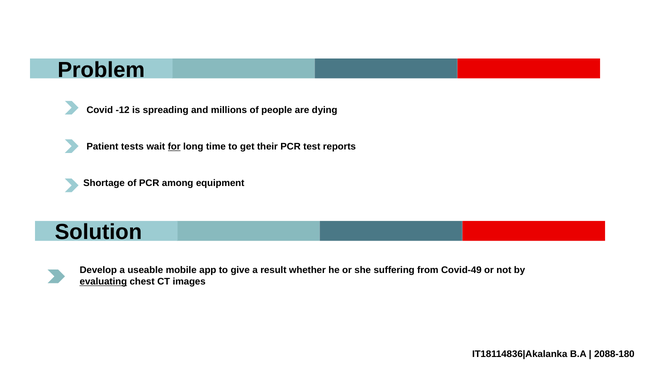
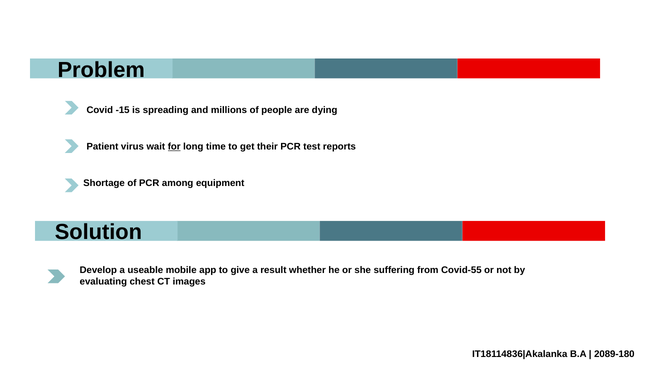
-12: -12 -> -15 (123, 110)
tests: tests -> virus (132, 147)
Covid-49: Covid-49 -> Covid-55 (461, 270)
evaluating underline: present -> none (103, 282)
2088-180: 2088-180 -> 2089-180 (614, 354)
